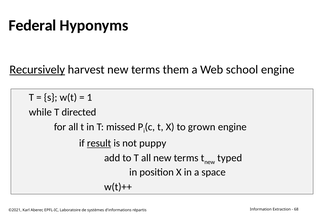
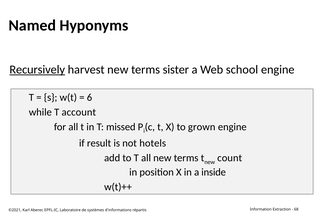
Federal: Federal -> Named (32, 25)
them: them -> sister (176, 69)
1: 1 -> 6 (89, 97)
directed: directed -> account (79, 112)
result underline: present -> none (99, 143)
puppy: puppy -> hotels (153, 143)
typed: typed -> count (230, 158)
space: space -> inside (214, 172)
